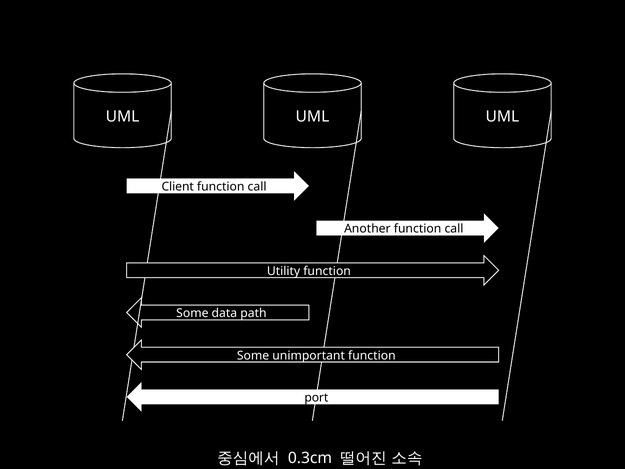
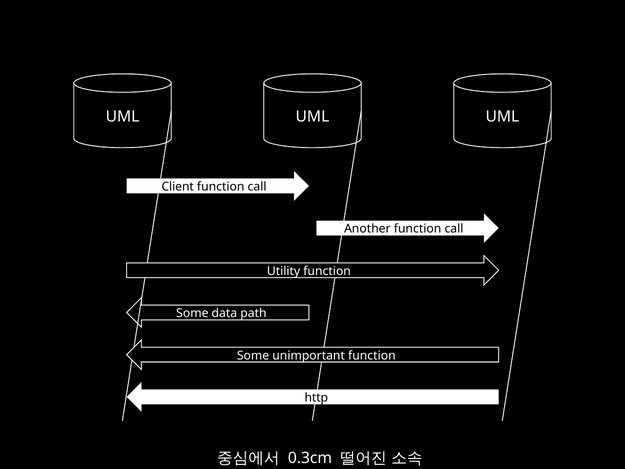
port: port -> http (316, 397)
